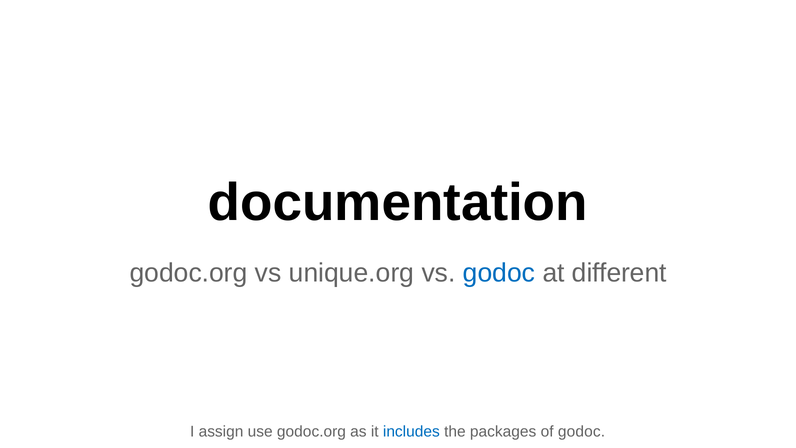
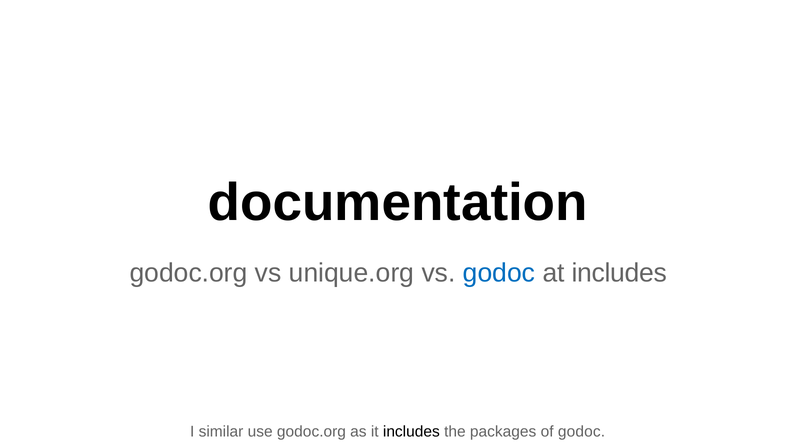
at different: different -> includes (619, 273)
assign: assign -> similar (221, 431)
includes colour: blue -> black (411, 431)
